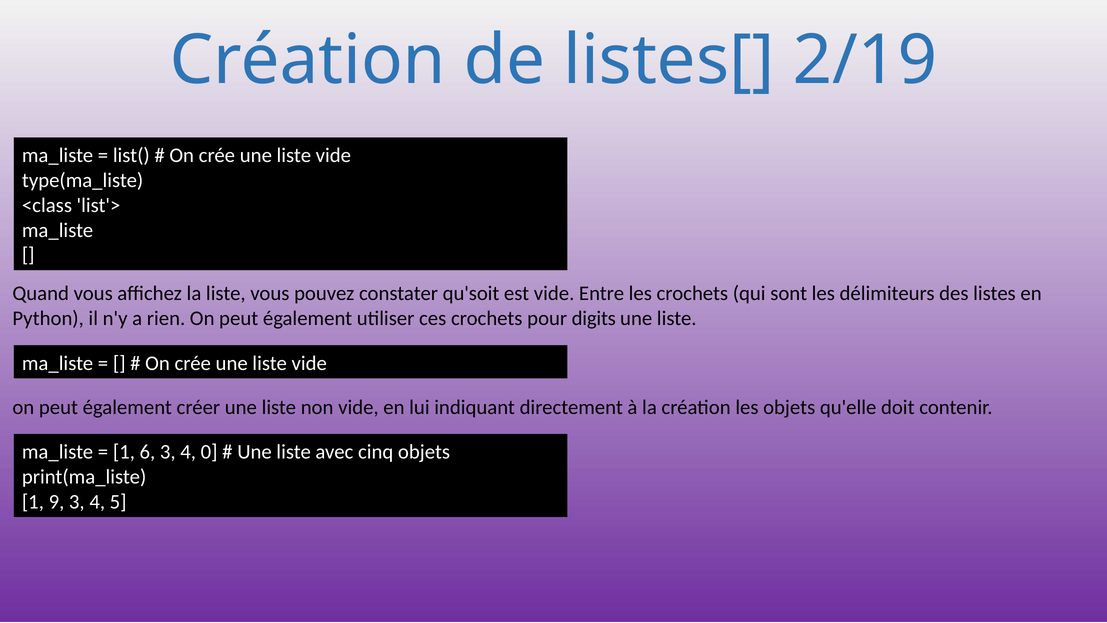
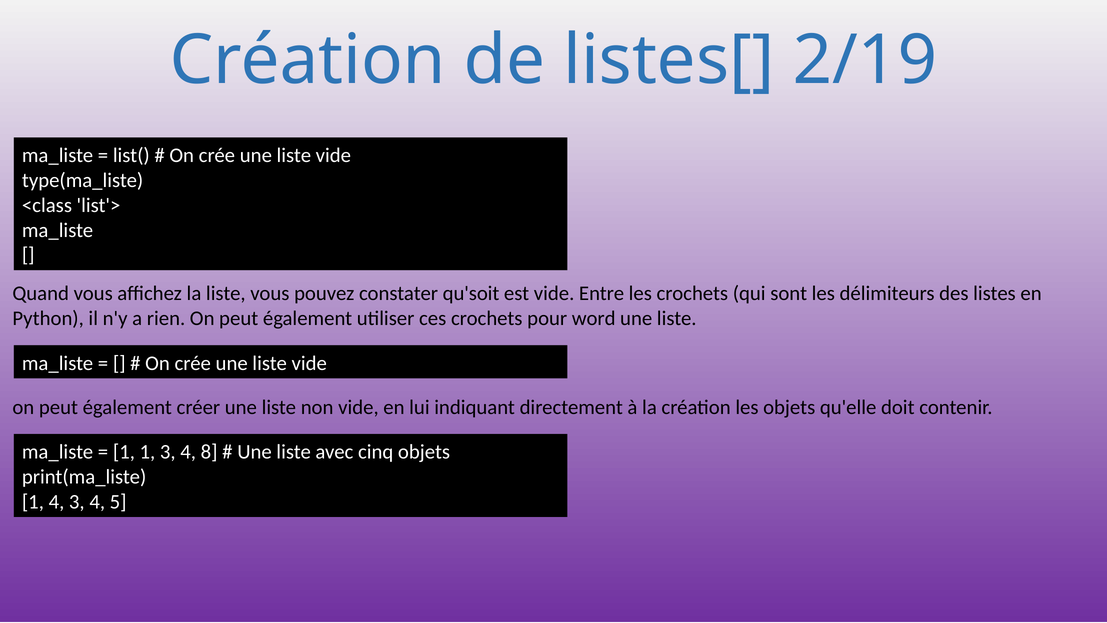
digits: digits -> word (594, 318)
1 6: 6 -> 1 (147, 452)
0: 0 -> 8 (209, 452)
1 9: 9 -> 4 (57, 502)
